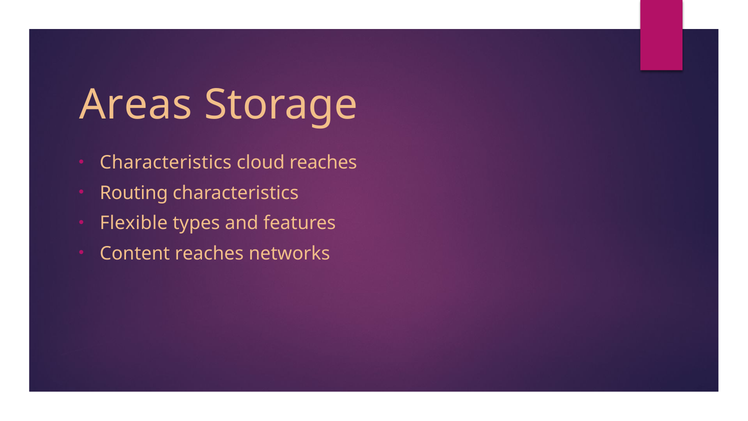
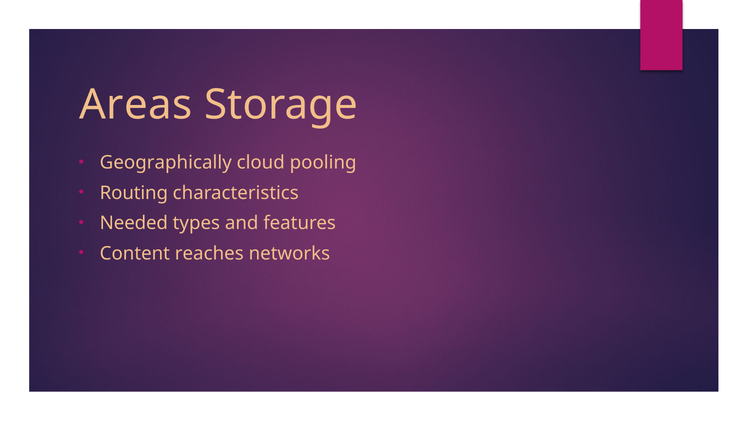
Characteristics: Characteristics -> Geographically (166, 163)
cloud reaches: reaches -> pooling (323, 163)
Flexible: Flexible -> Needed (134, 223)
